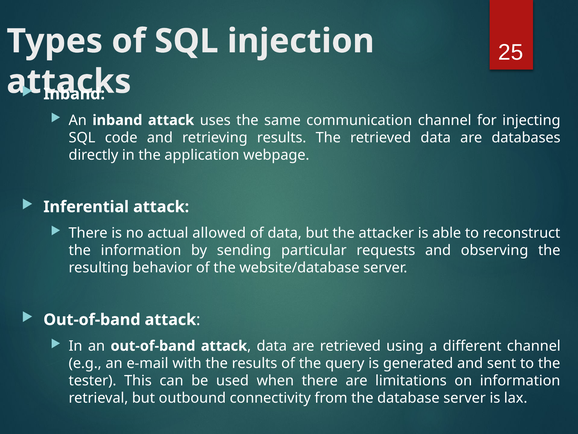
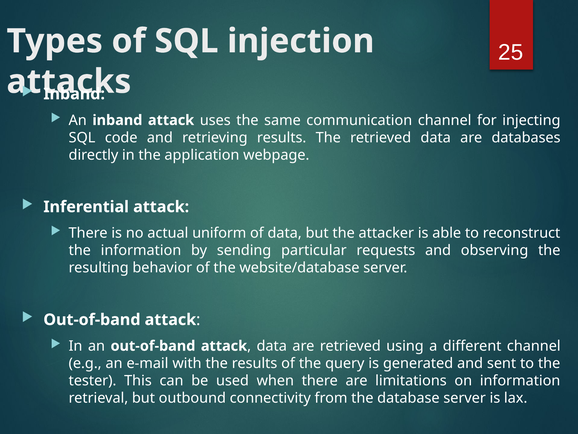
allowed: allowed -> uniform (219, 233)
